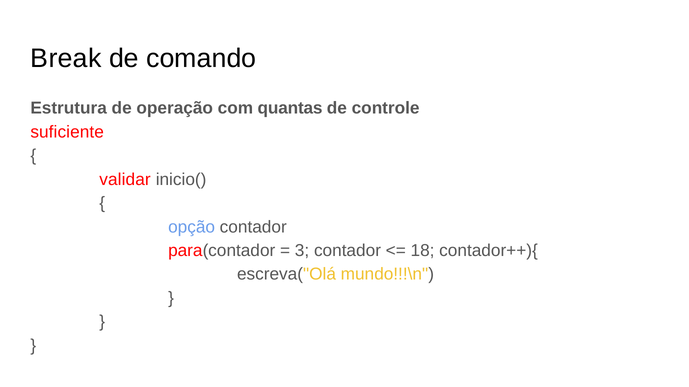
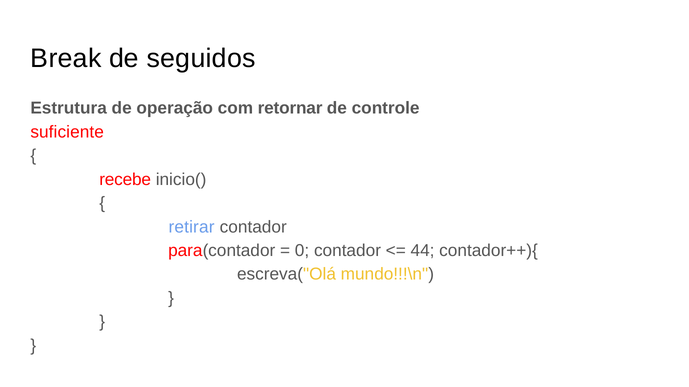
comando: comando -> seguidos (201, 58)
quantas: quantas -> retornar (290, 108)
validar: validar -> recebe (125, 180)
opção: opção -> retirar (192, 227)
3: 3 -> 0 (302, 251)
18: 18 -> 44 (423, 251)
